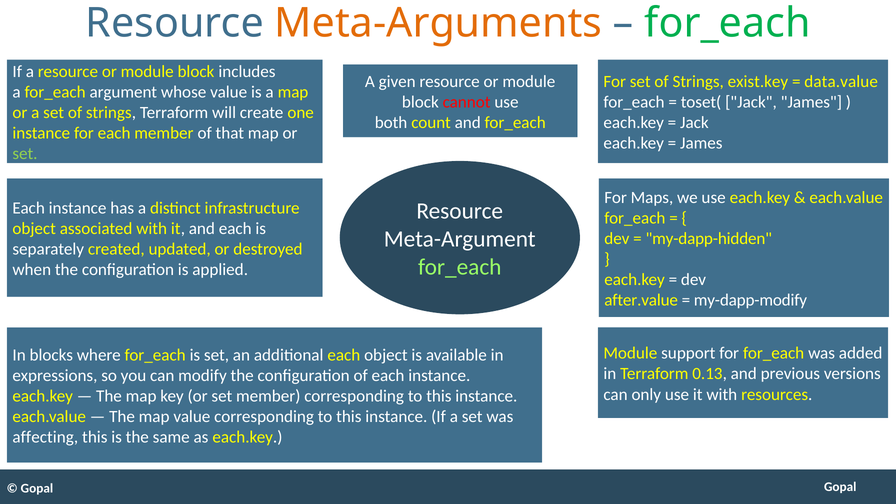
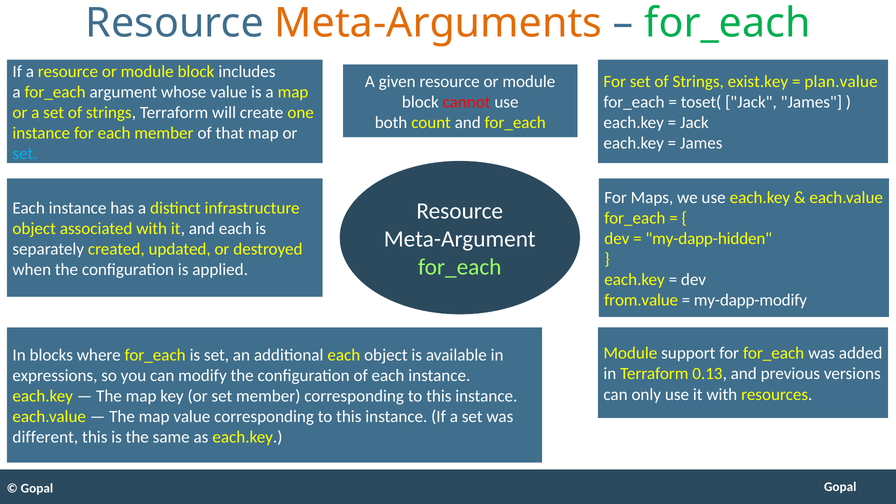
data.value: data.value -> plan.value (841, 82)
set colour: light green -> light blue (25, 154)
after.value: after.value -> from.value (641, 300)
affecting: affecting -> different (45, 437)
